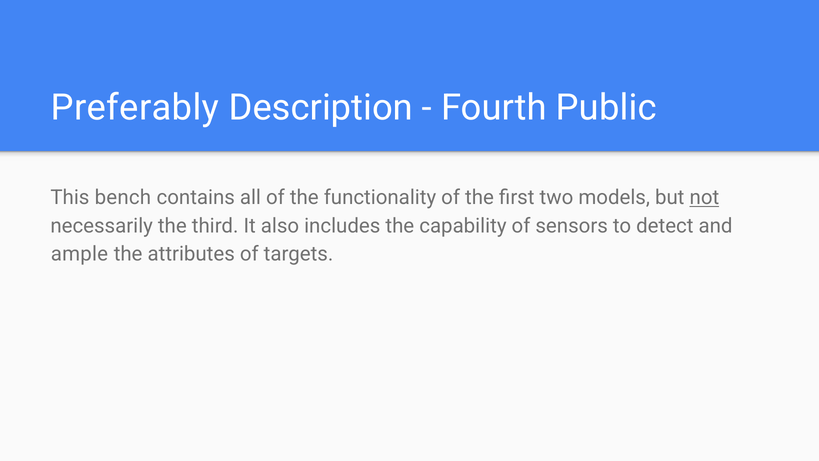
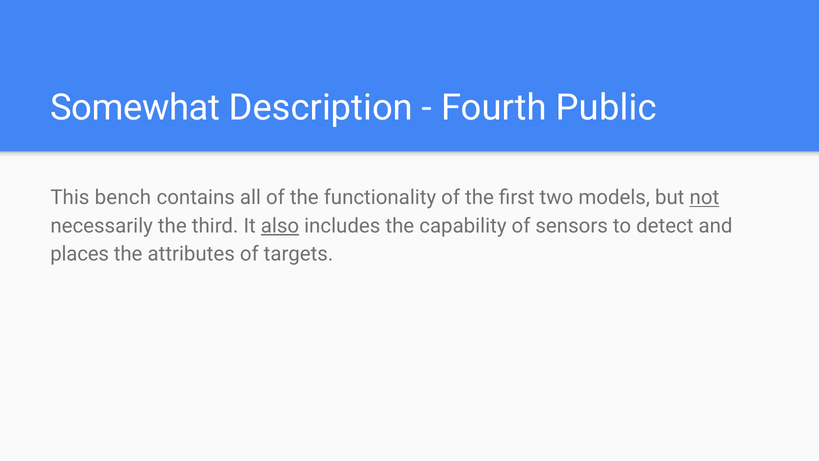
Preferably: Preferably -> Somewhat (135, 107)
also underline: none -> present (280, 226)
ample: ample -> places (80, 254)
